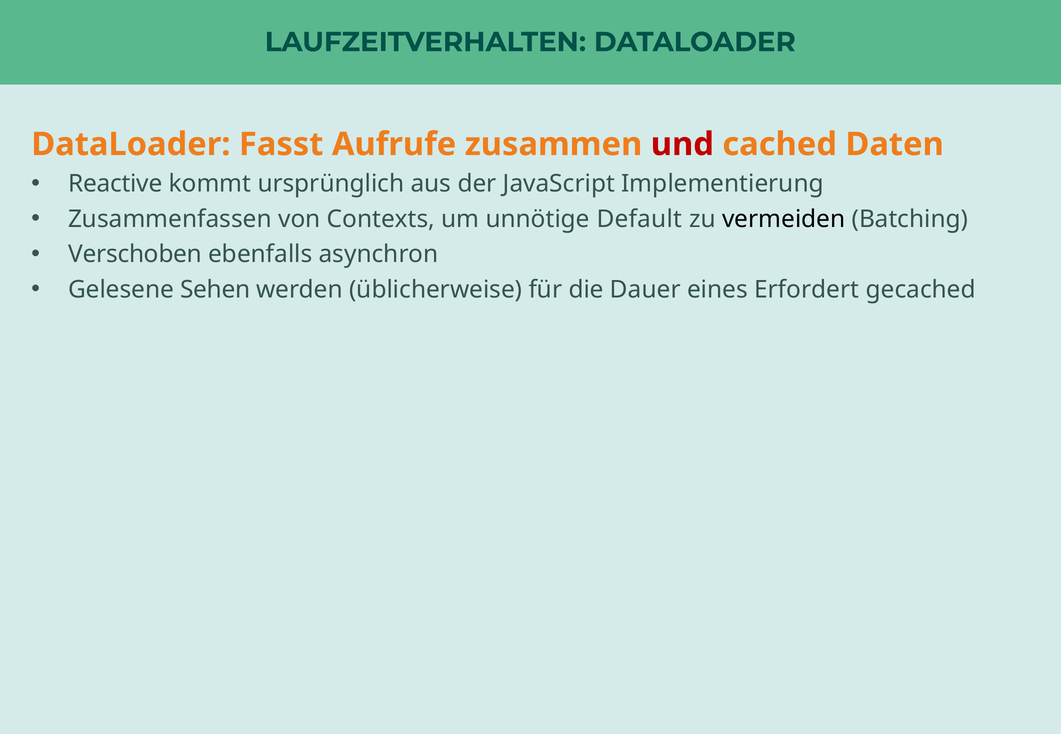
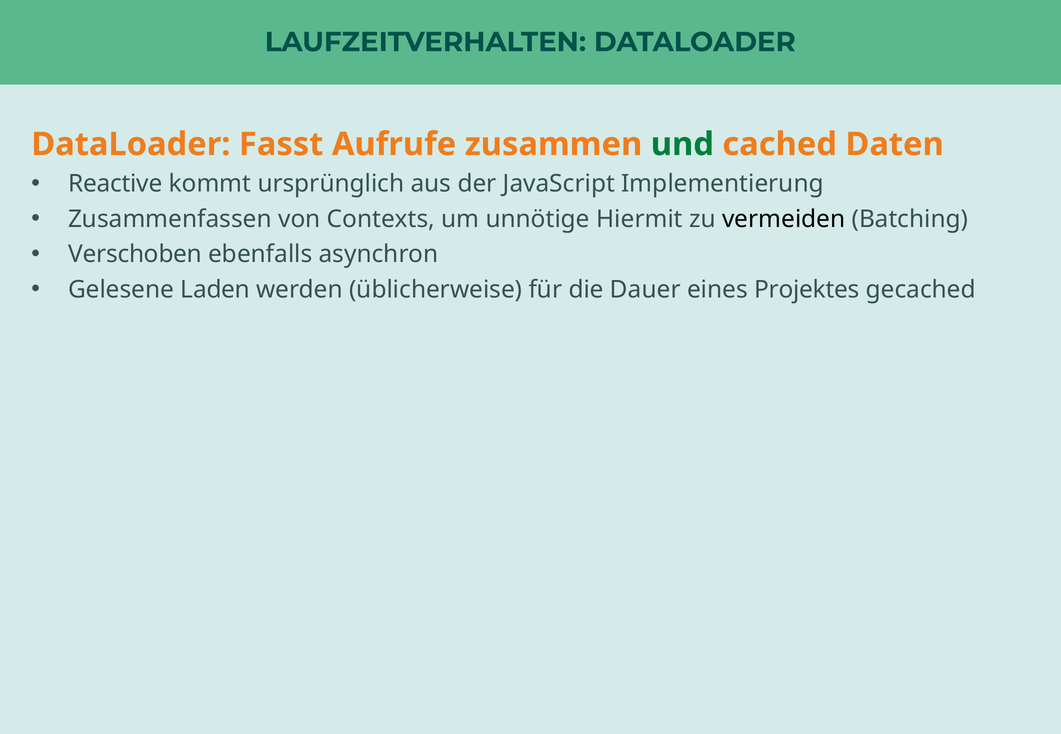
und colour: red -> green (682, 144)
Default: Default -> Hiermit (639, 219)
Sehen: Sehen -> Laden (215, 290)
Erfordert: Erfordert -> Projektes (807, 290)
